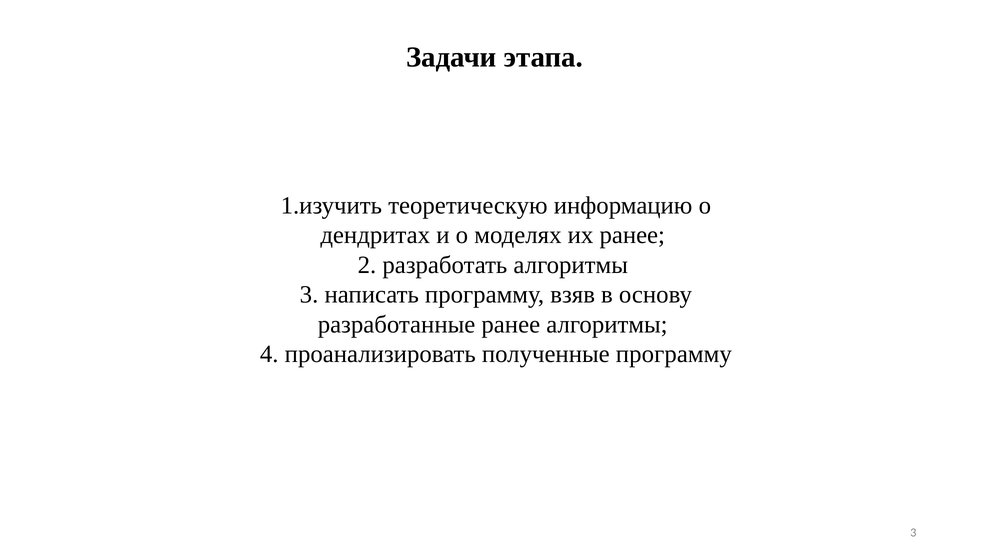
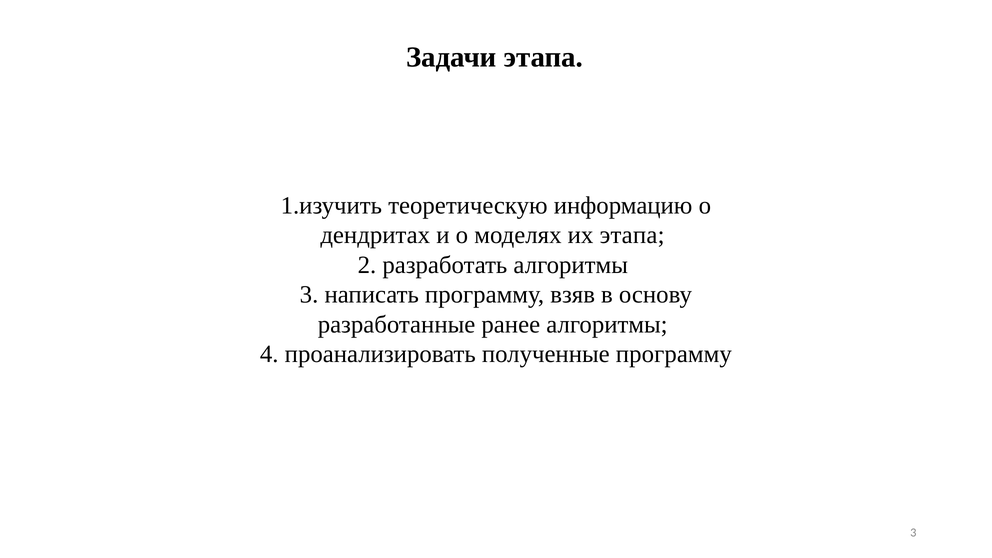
их ранее: ранее -> этапа (632, 235)
